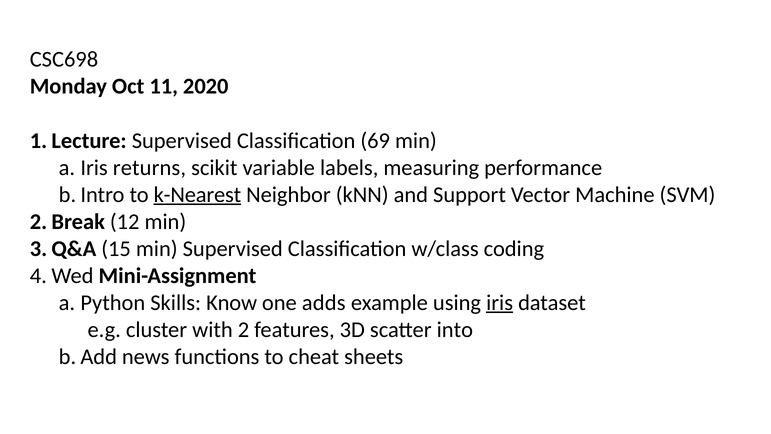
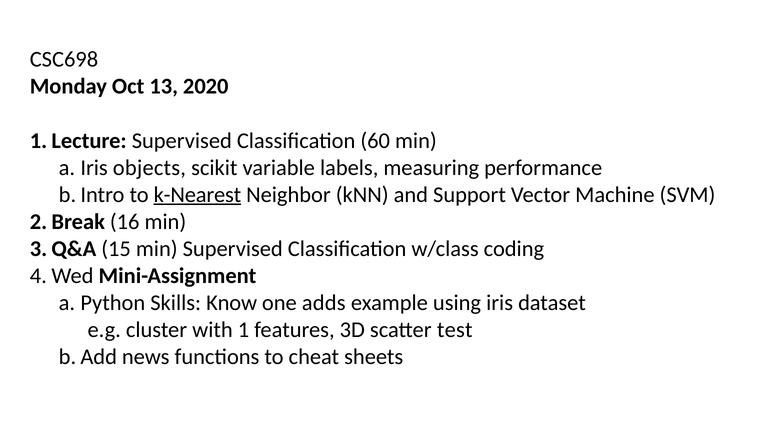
11: 11 -> 13 (164, 86)
69: 69 -> 60 (375, 140)
returns: returns -> objects (149, 167)
12: 12 -> 16 (125, 221)
iris underline: present -> none (500, 302)
2: 2 -> 1 (243, 329)
into: into -> test (455, 329)
